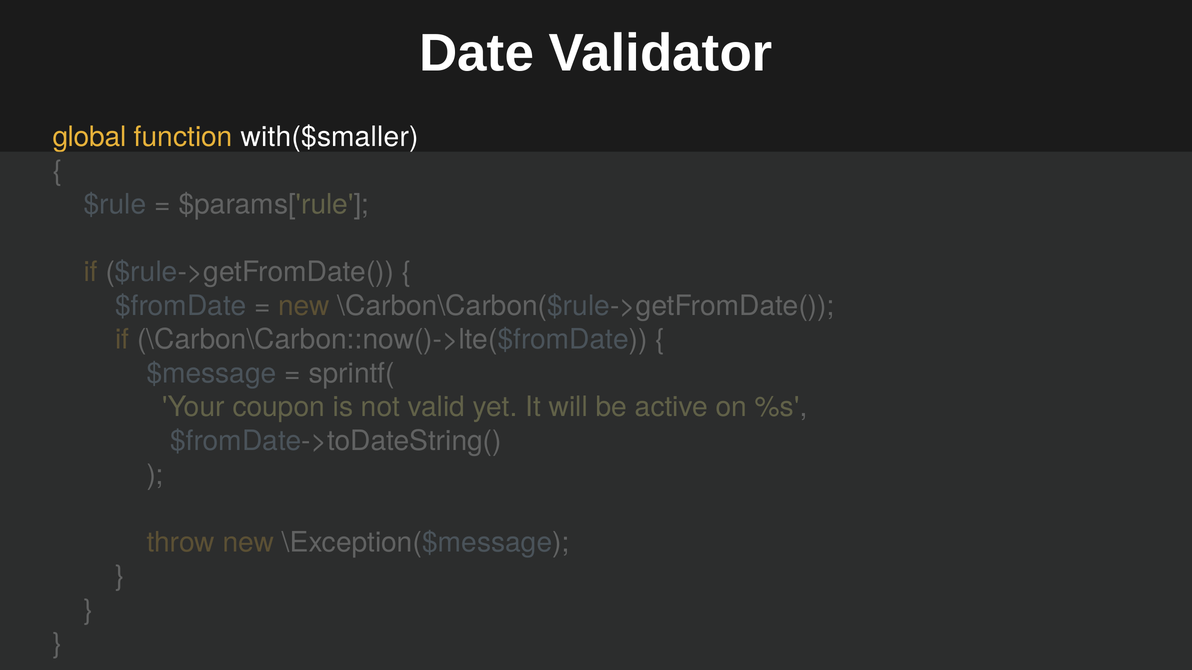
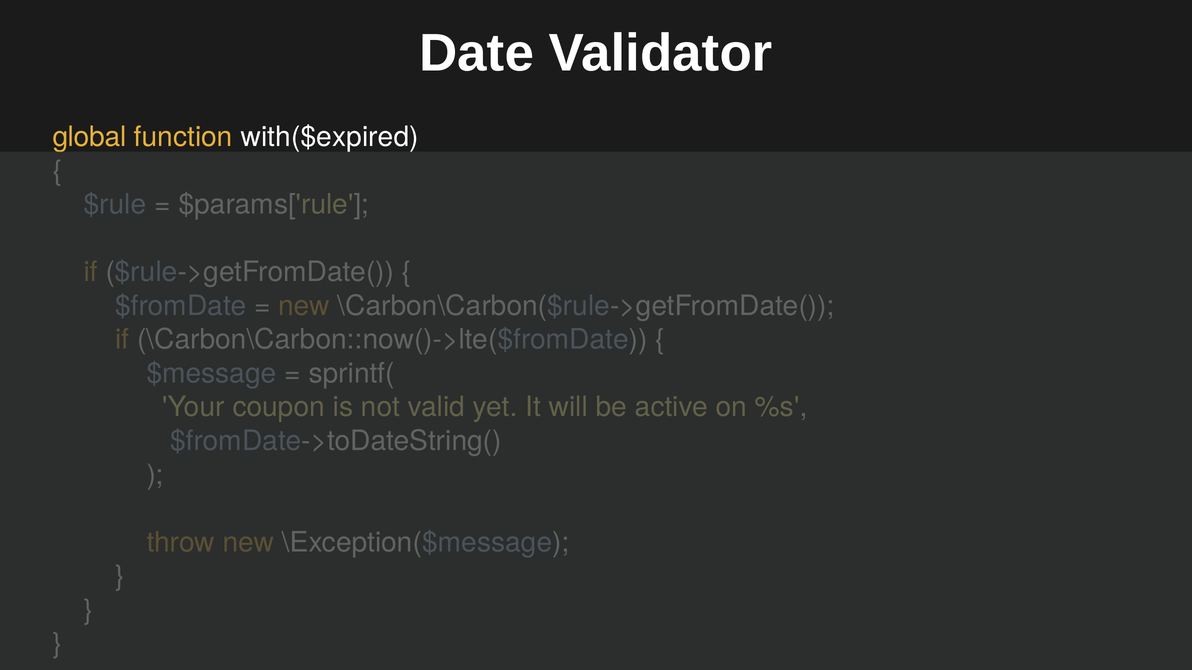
with($smaller: with($smaller -> with($expired (330, 137)
